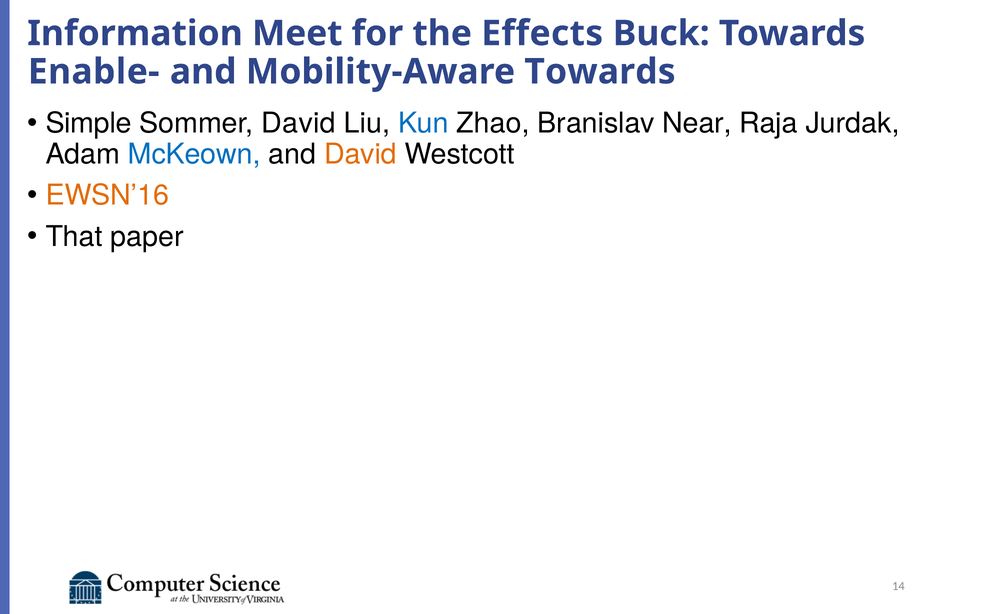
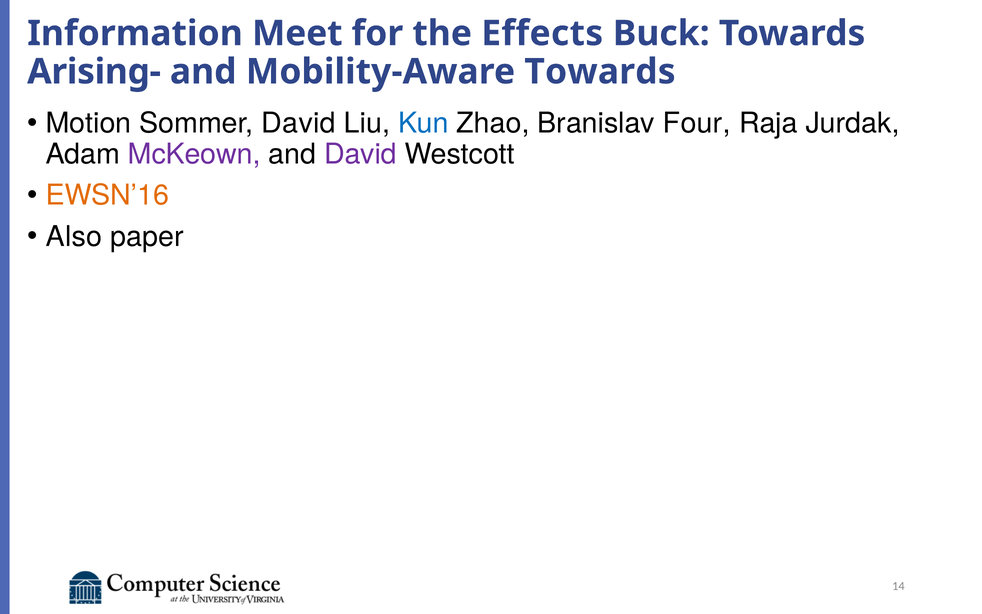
Enable-: Enable- -> Arising- (94, 72)
Simple: Simple -> Motion (88, 123)
Near: Near -> Four (697, 123)
McKeown colour: blue -> purple (194, 154)
David colour: orange -> purple (360, 154)
That: That -> Also (74, 237)
